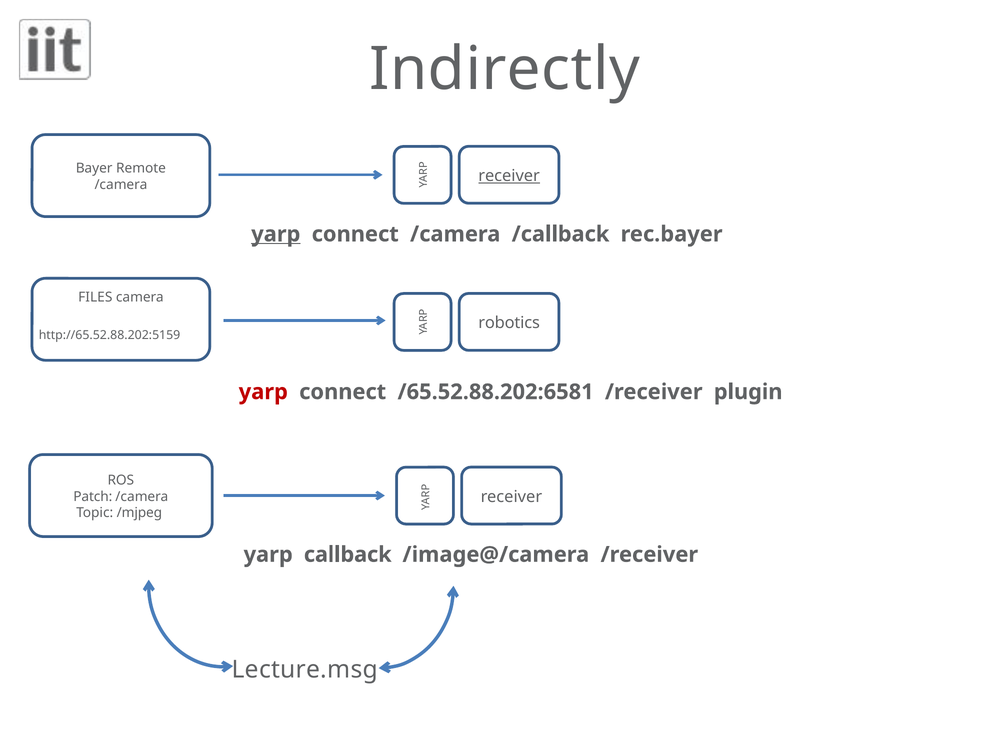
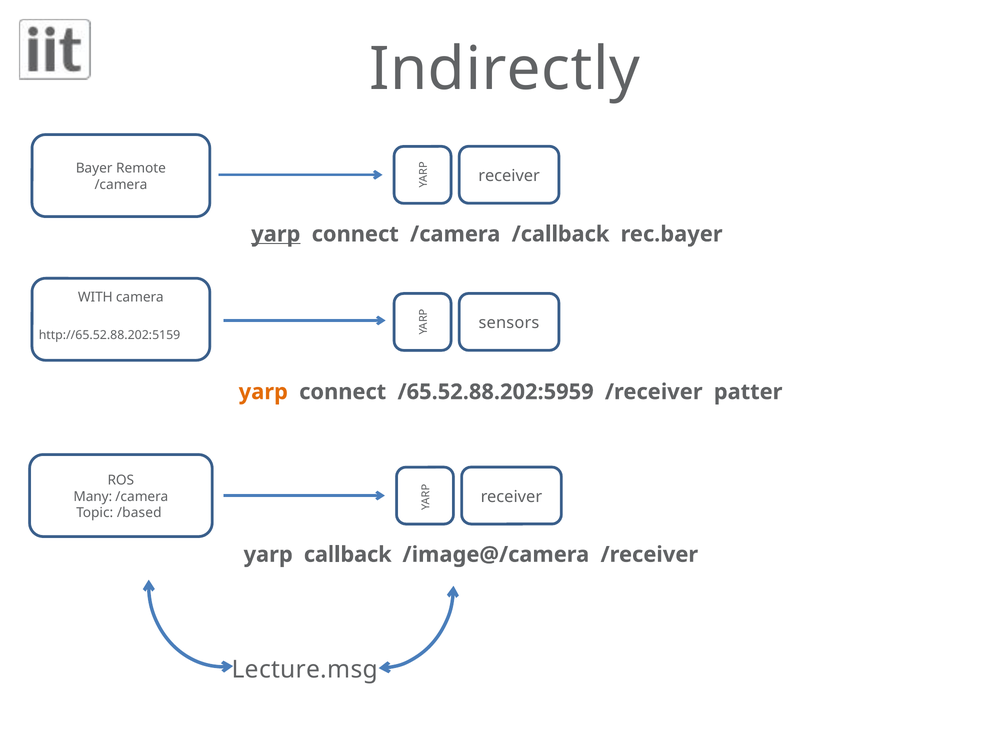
receiver underline: present -> none (509, 176)
FILES: FILES -> WITH (95, 297)
robotics: robotics -> sensors (509, 323)
yarp colour: red -> orange (263, 392)
/65.52.88.202:6581: /65.52.88.202:6581 -> /65.52.88.202:5959 (496, 392)
plugin: plugin -> patter (748, 392)
Patch: Patch -> Many (93, 497)
/mjpeg: /mjpeg -> /based (139, 513)
